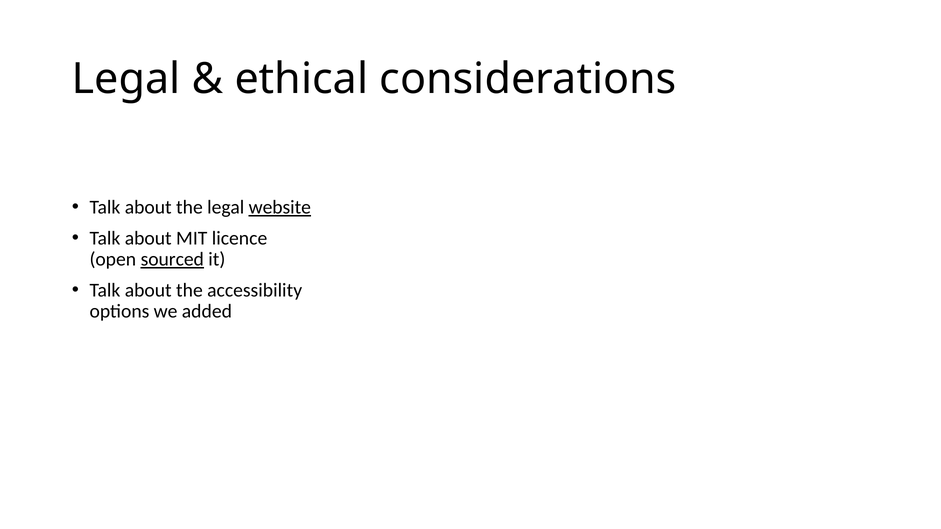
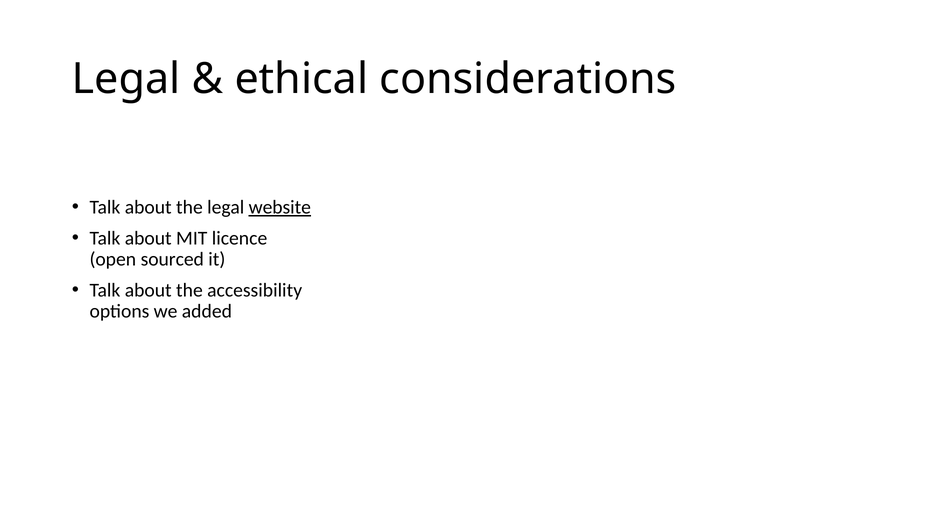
sourced underline: present -> none (172, 260)
